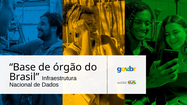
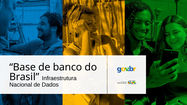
órgão: órgão -> banco (67, 67)
